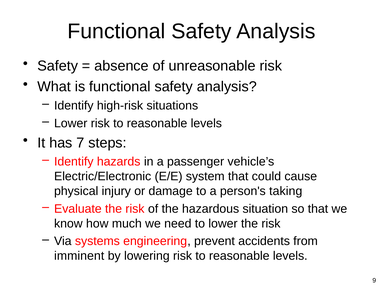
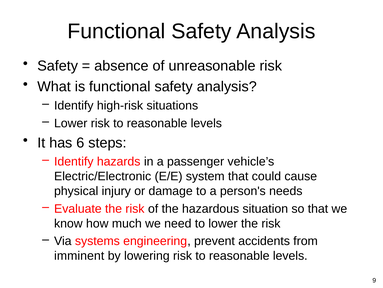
7: 7 -> 6 (80, 142)
taking: taking -> needs (286, 191)
